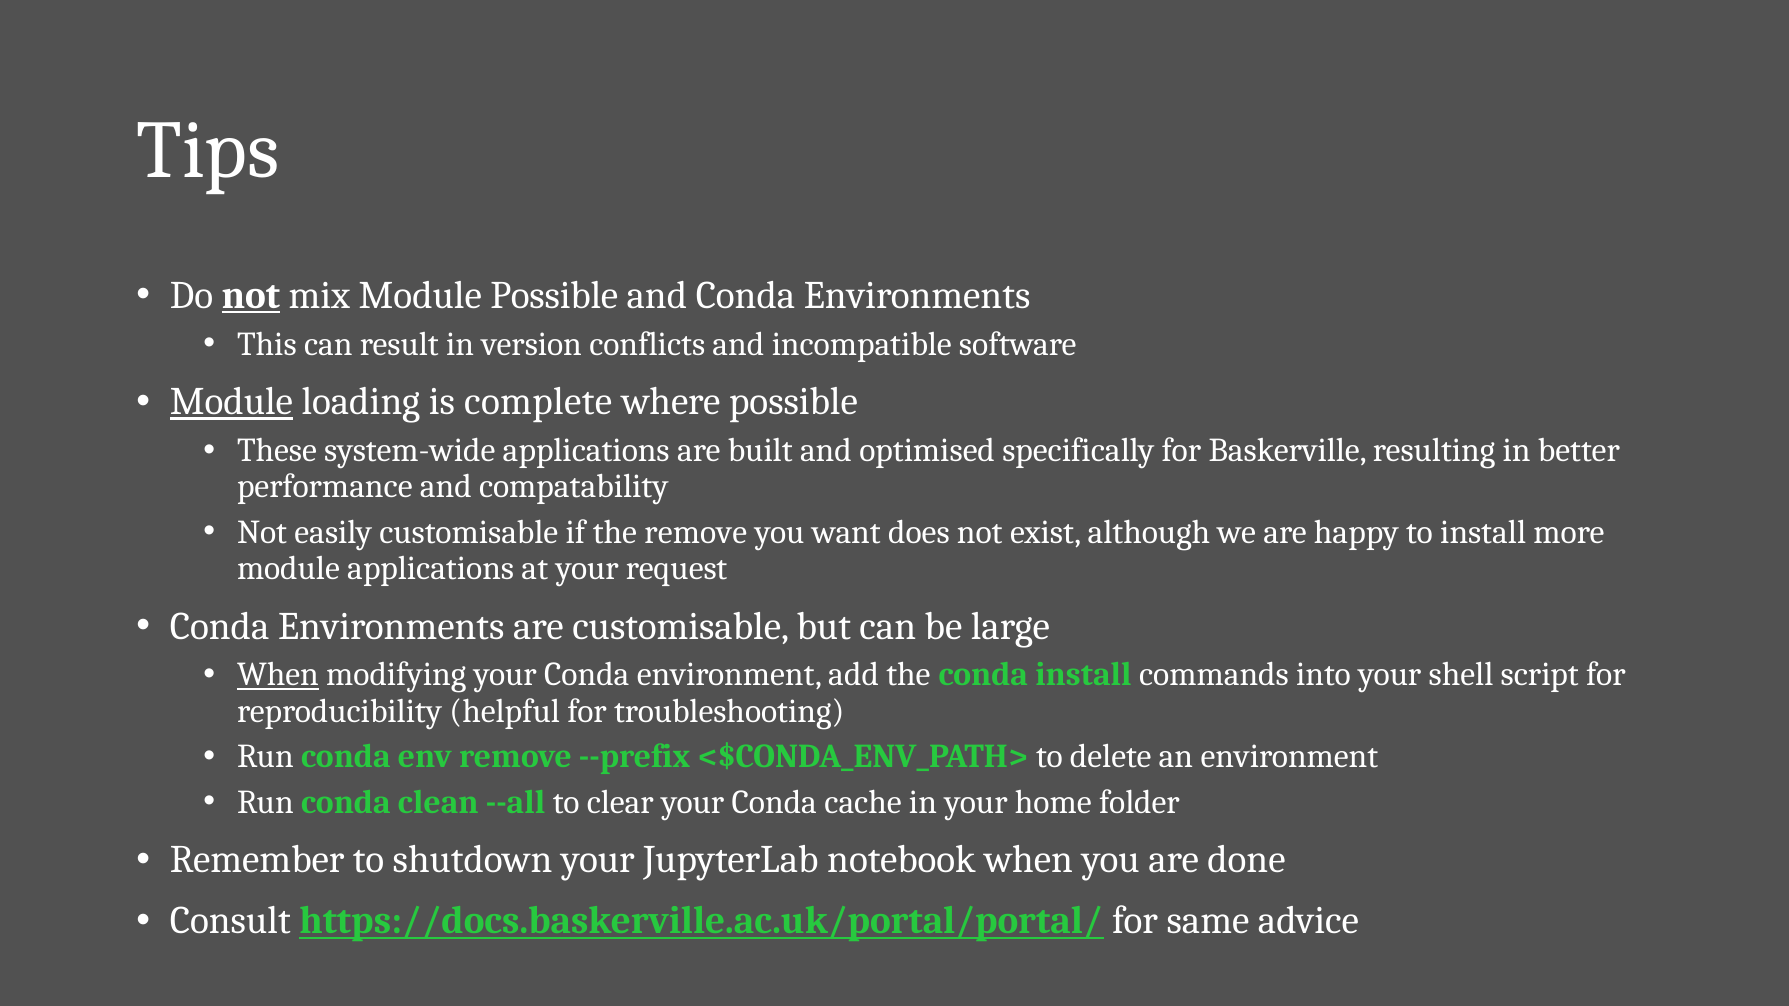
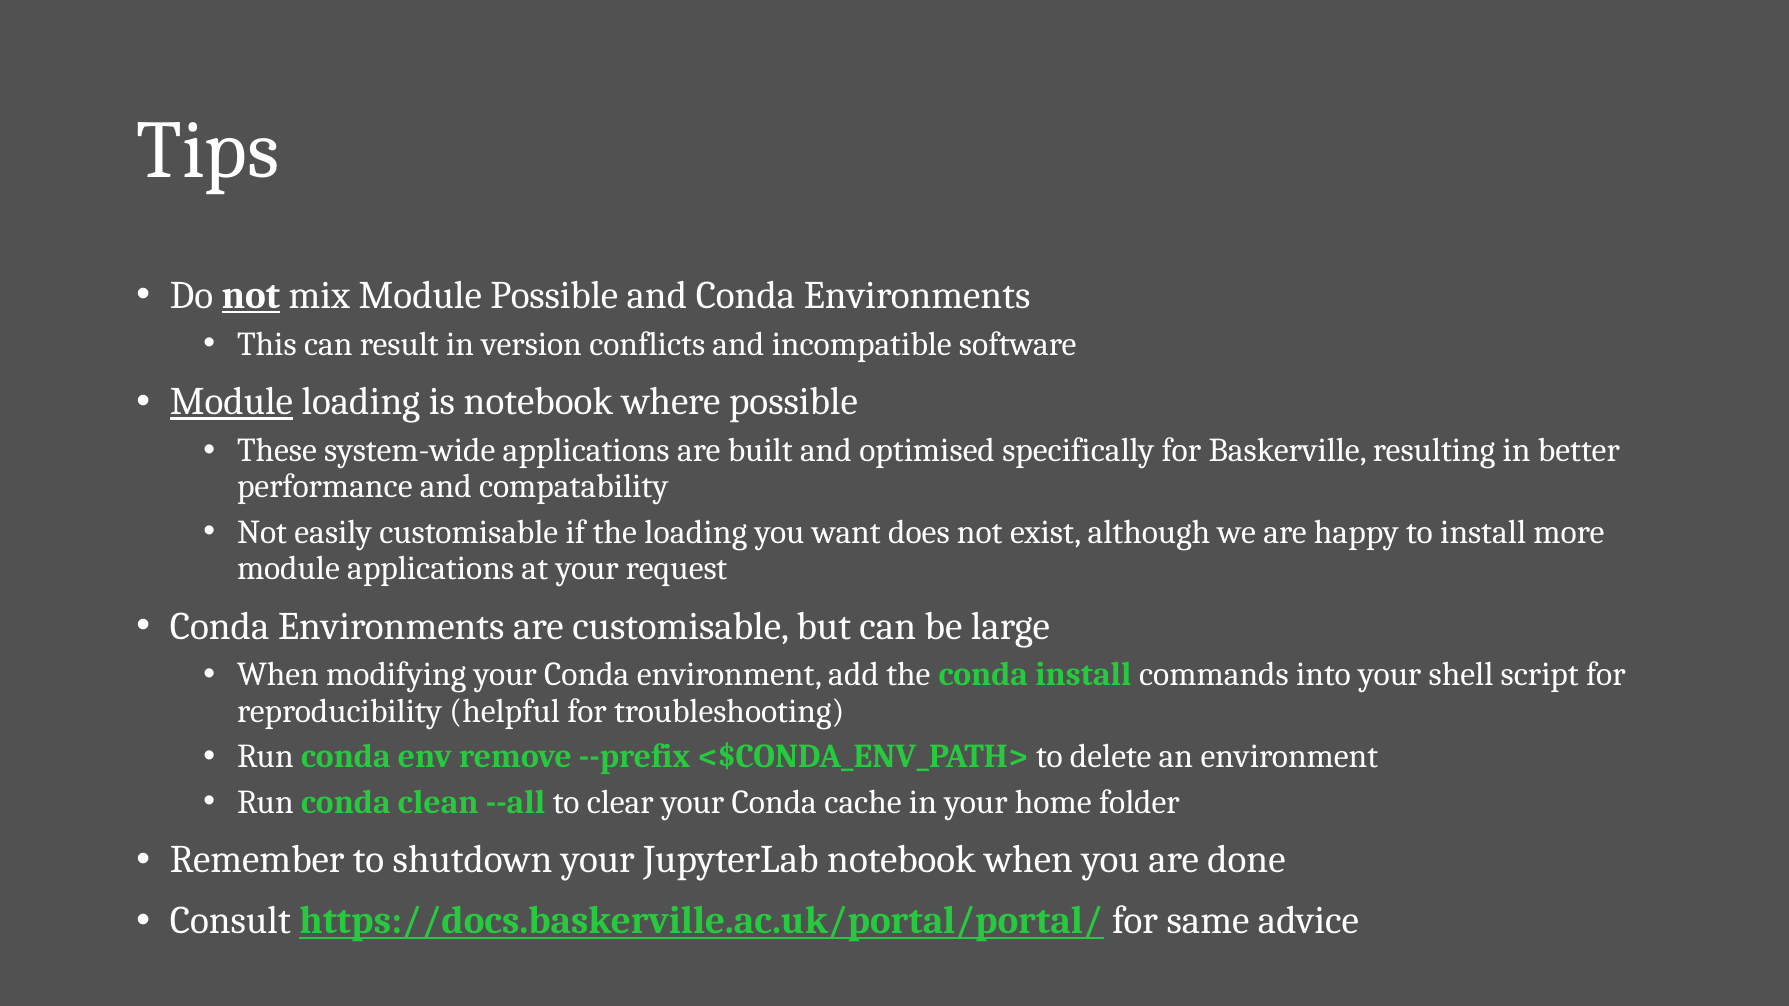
is complete: complete -> notebook (538, 402)
the remove: remove -> loading (696, 532)
When underline: present -> none (278, 675)
